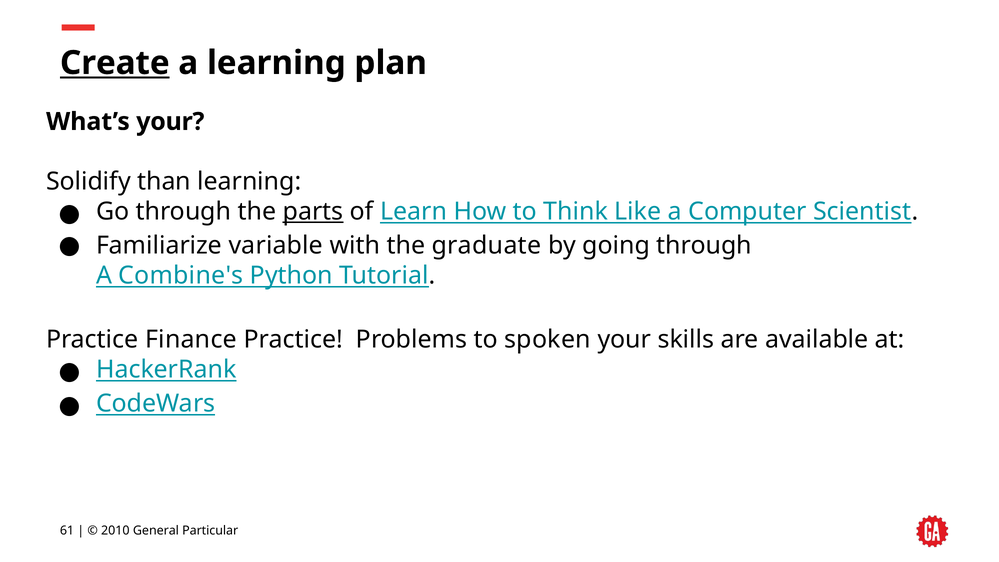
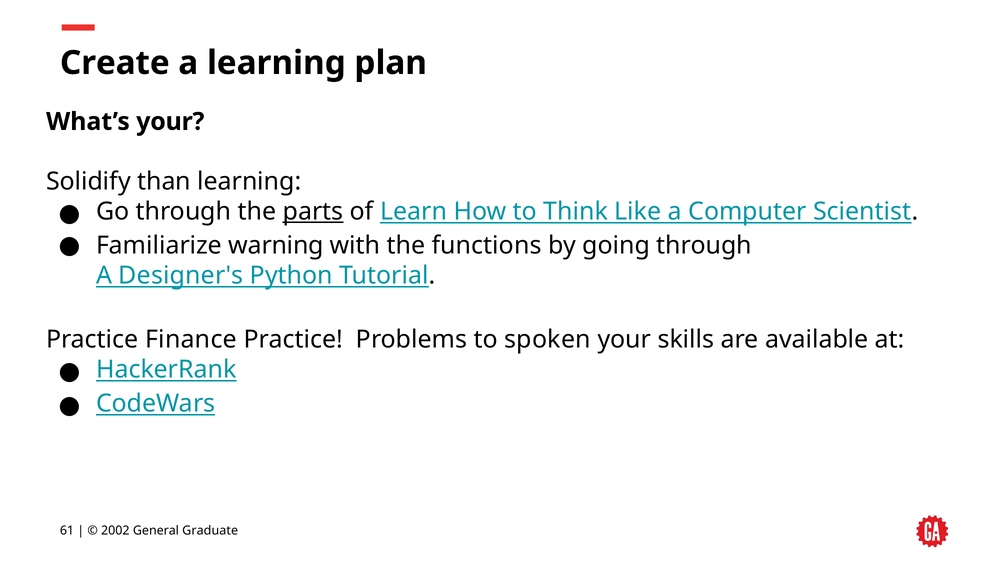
Create underline: present -> none (115, 63)
variable: variable -> warning (276, 246)
graduate: graduate -> functions (487, 246)
Combine's: Combine's -> Designer's (181, 275)
2010: 2010 -> 2002 (115, 531)
Particular: Particular -> Graduate (210, 531)
